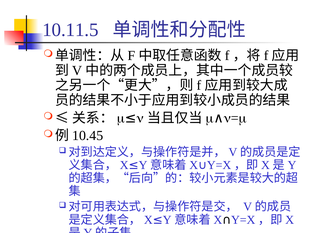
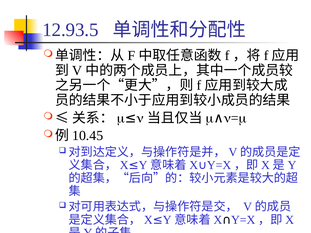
10.11.5: 10.11.5 -> 12.93.5 (70, 30)
